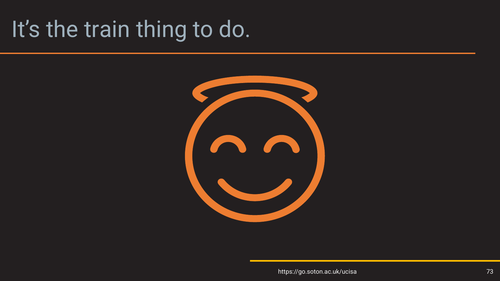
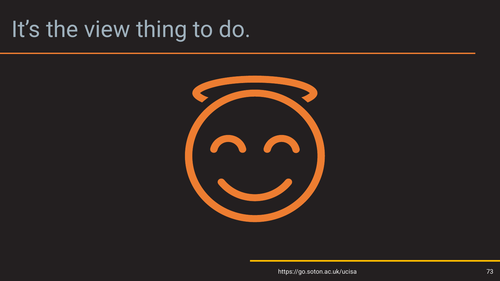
train: train -> view (107, 30)
